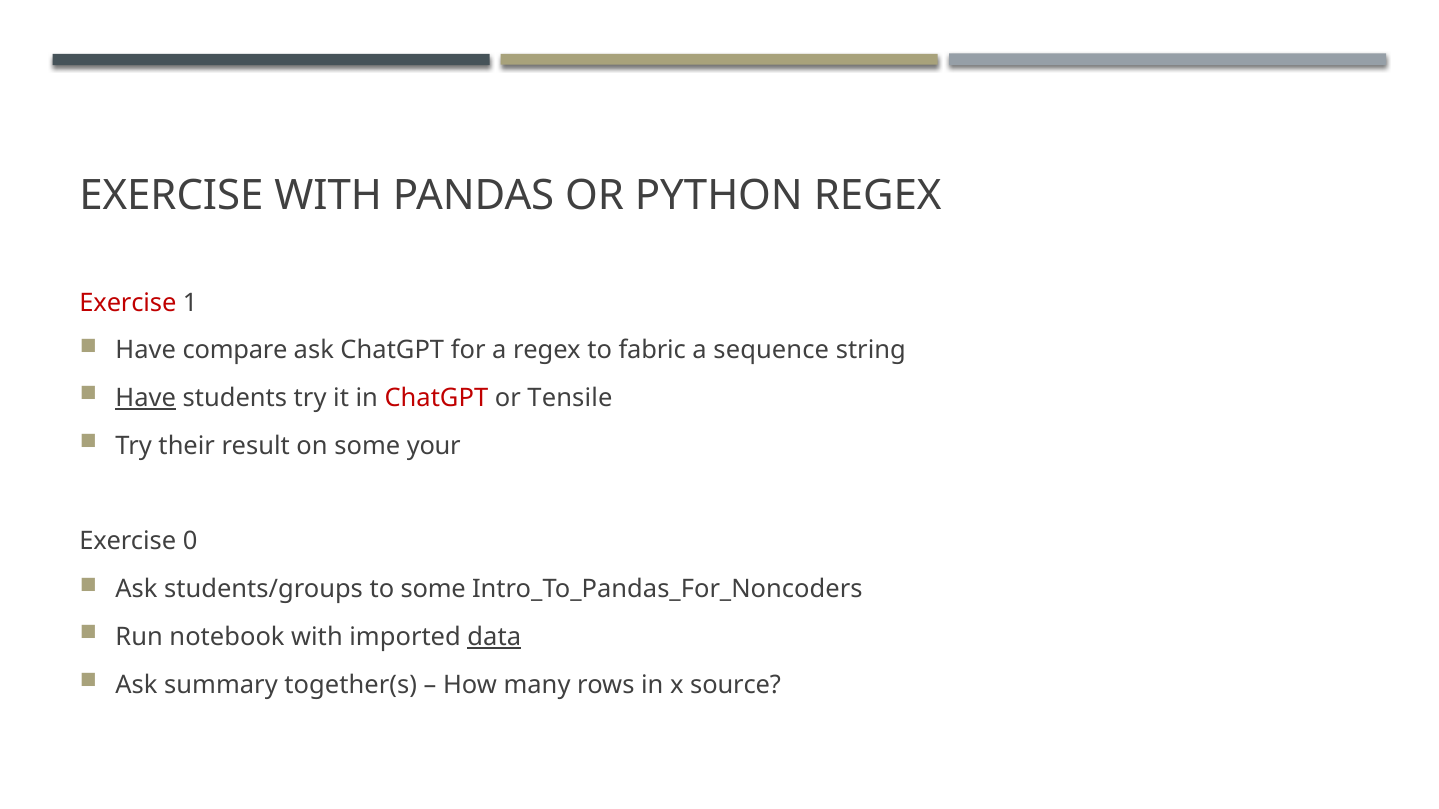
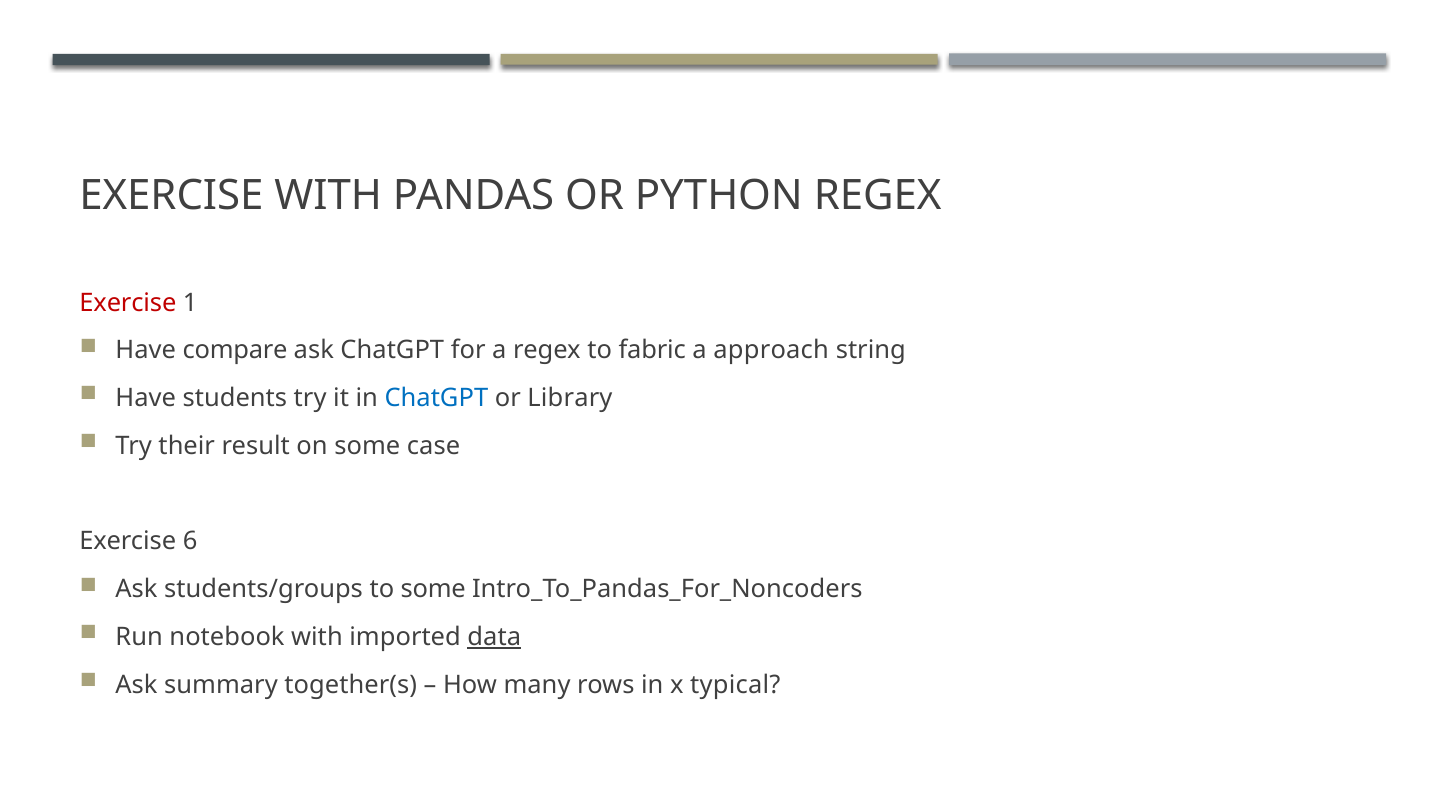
sequence: sequence -> approach (771, 351)
Have underline: present -> none (146, 398)
ChatGPT colour: red -> blue (436, 398)
Tensile: Tensile -> Library (570, 398)
your: your -> case (434, 446)
0: 0 -> 6 (190, 542)
source: source -> typical (735, 685)
